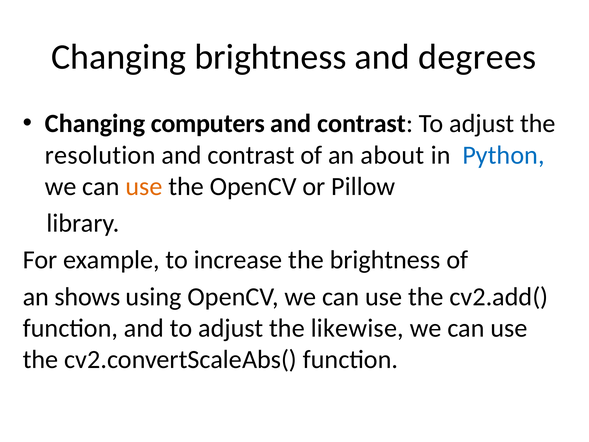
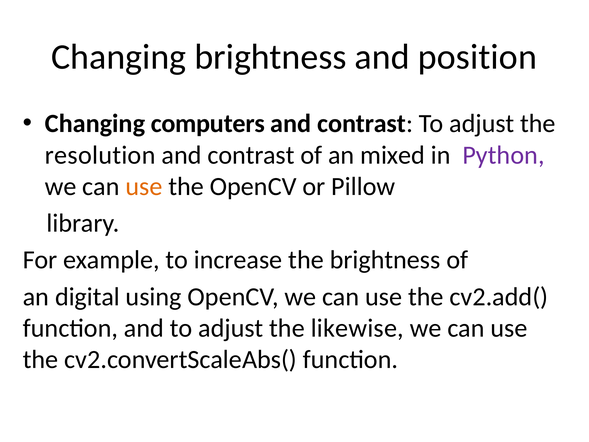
degrees: degrees -> position (477, 57)
about: about -> mixed (393, 155)
Python colour: blue -> purple (503, 155)
shows: shows -> digital (87, 297)
